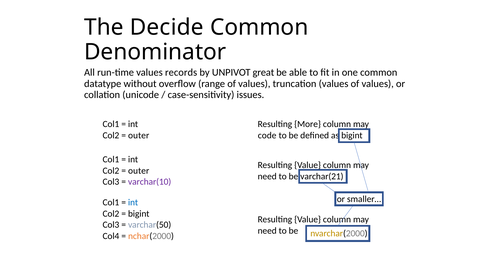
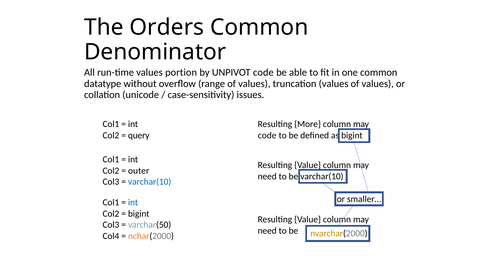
Decide: Decide -> Orders (167, 27)
records: records -> portion (181, 72)
UNPIVOT great: great -> code (263, 72)
outer: outer -> query (139, 135)
be varchar(21: varchar(21 -> varchar(10 (322, 176)
varchar(10 colour: purple -> blue (150, 181)
